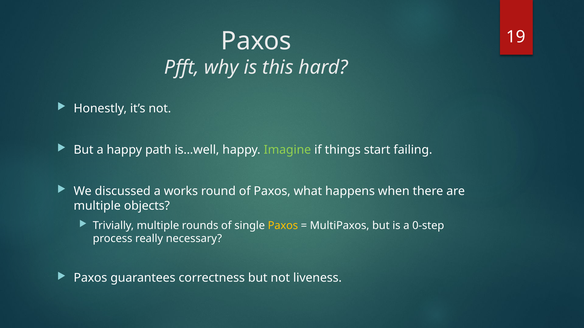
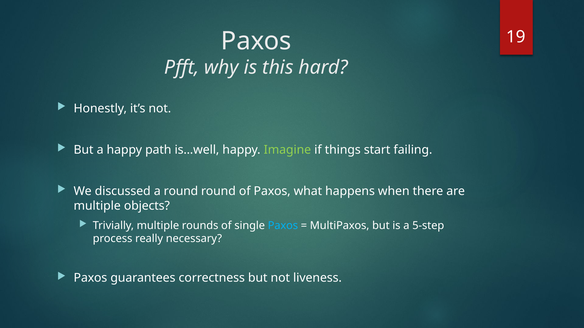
a works: works -> round (181, 191)
Paxos colour: yellow -> light blue (283, 226)
0-step: 0-step -> 5-step (428, 226)
